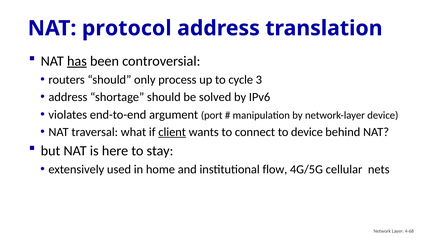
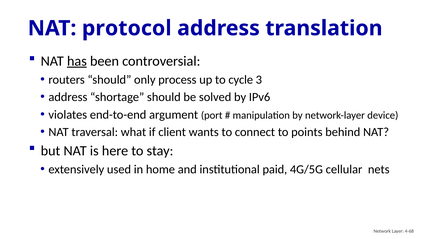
client underline: present -> none (172, 132)
to device: device -> points (307, 132)
flow: flow -> paid (275, 169)
